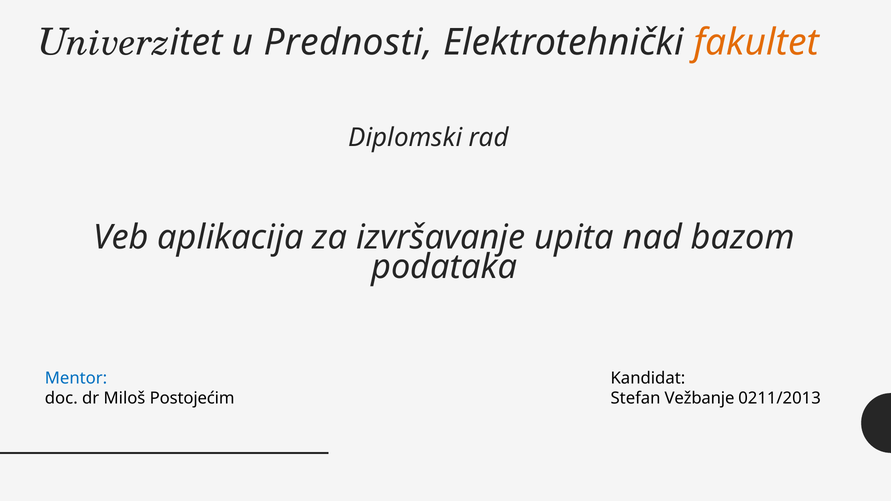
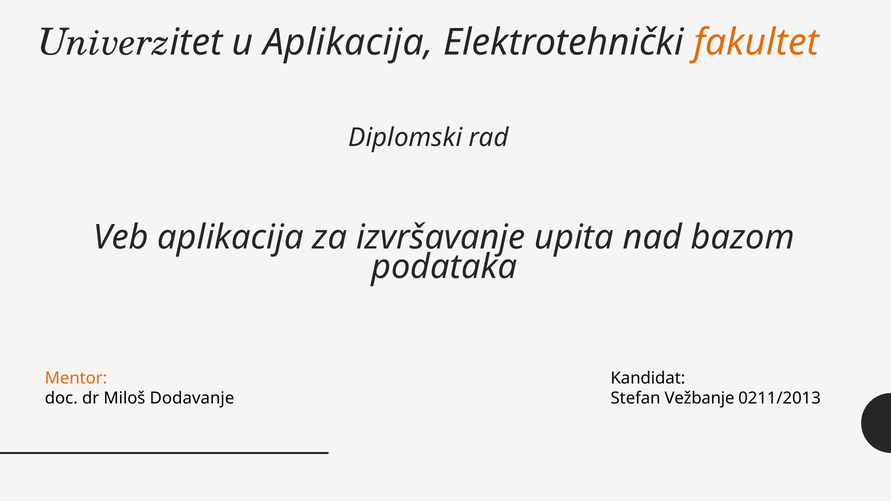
u Prednosti: Prednosti -> Aplikacija (348, 43)
Mentor colour: blue -> orange (76, 378)
Postojećim: Postojećim -> Dodavanje (192, 398)
